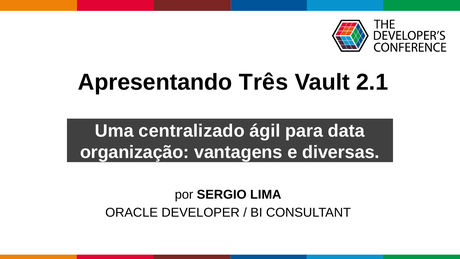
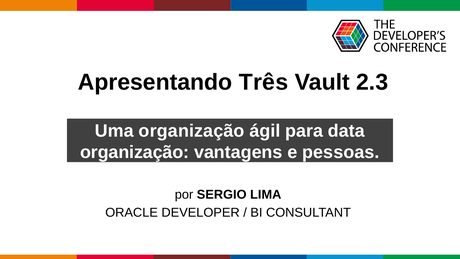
2.1: 2.1 -> 2.3 (372, 82)
Uma centralizado: centralizado -> organização (192, 131)
diversas: diversas -> pessoas (341, 152)
